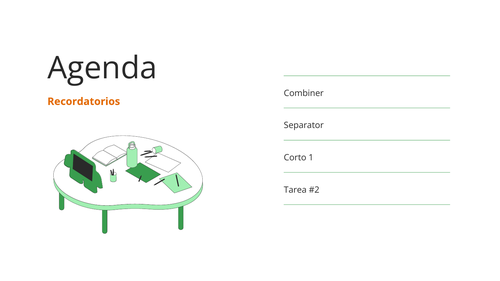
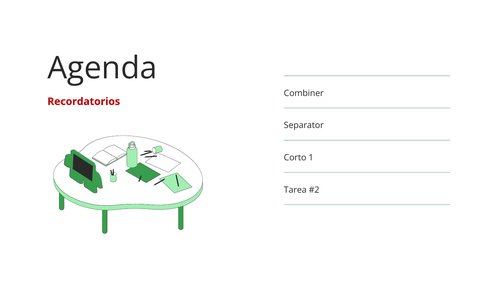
Recordatorios colour: orange -> red (84, 102)
